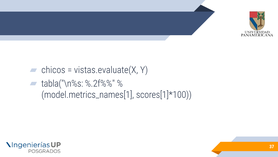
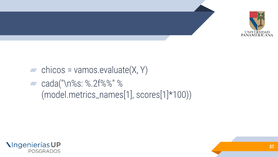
vistas.evaluate(X: vistas.evaluate(X -> vamos.evaluate(X (106, 70)
tabla("\n%s: tabla("\n%s -> cada("\n%s (62, 83)
